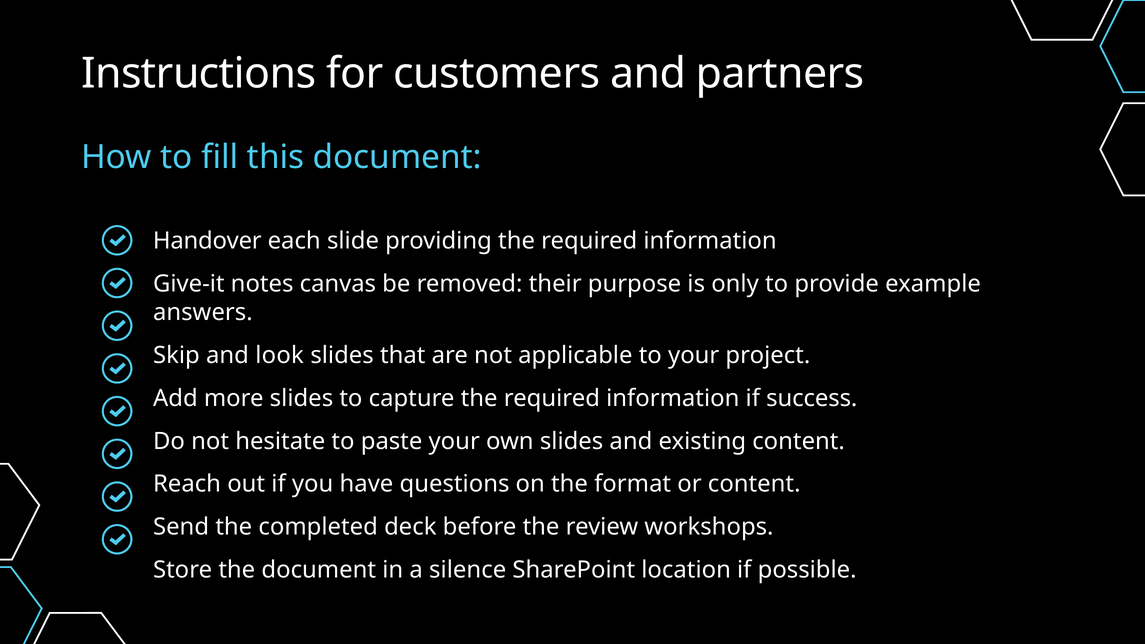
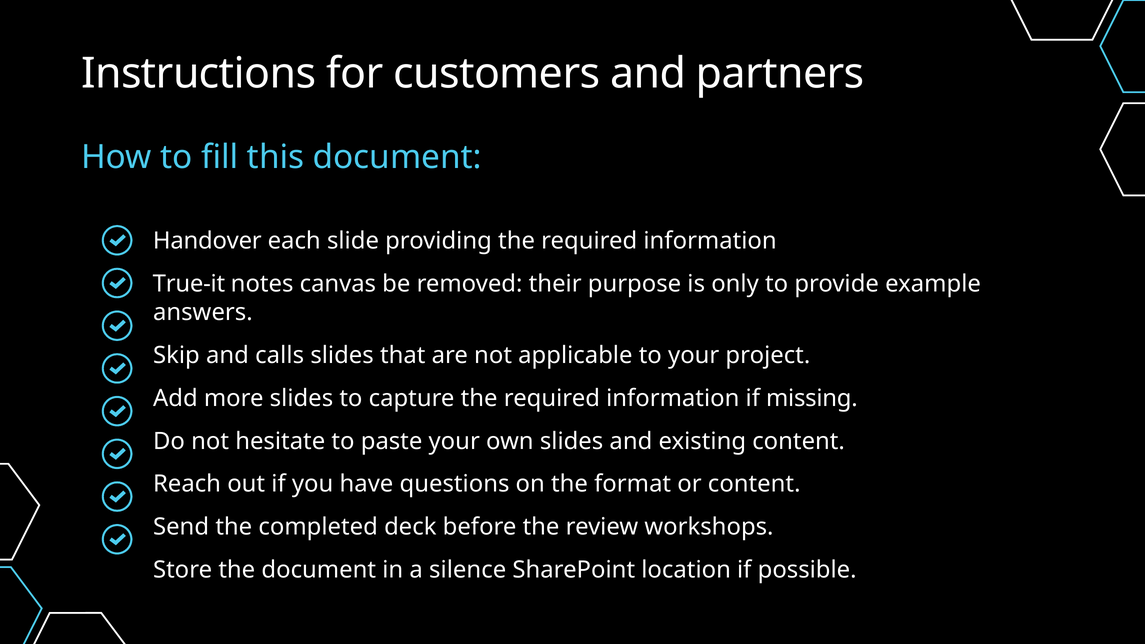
Give-it: Give-it -> True-it (189, 284)
look: look -> calls (280, 355)
success: success -> missing (812, 398)
